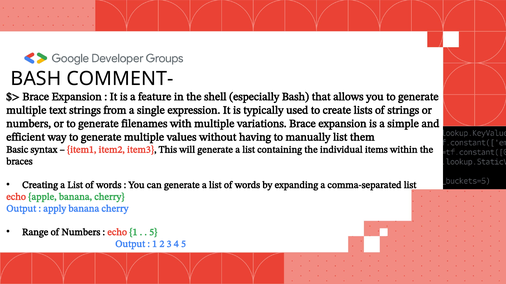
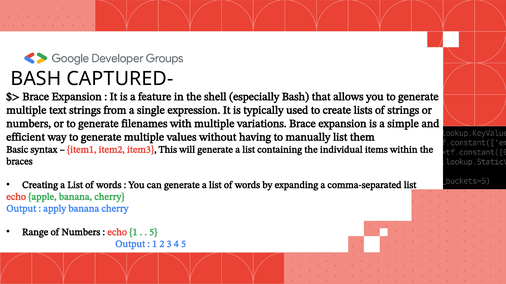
COMMENT-: COMMENT- -> CAPTURED- (120, 79)
